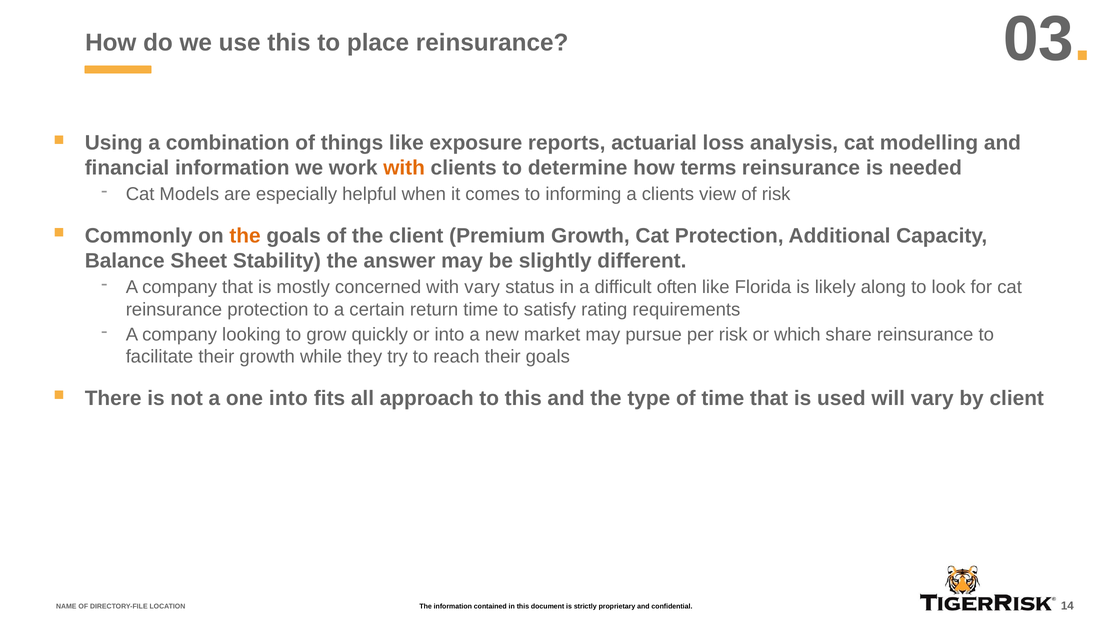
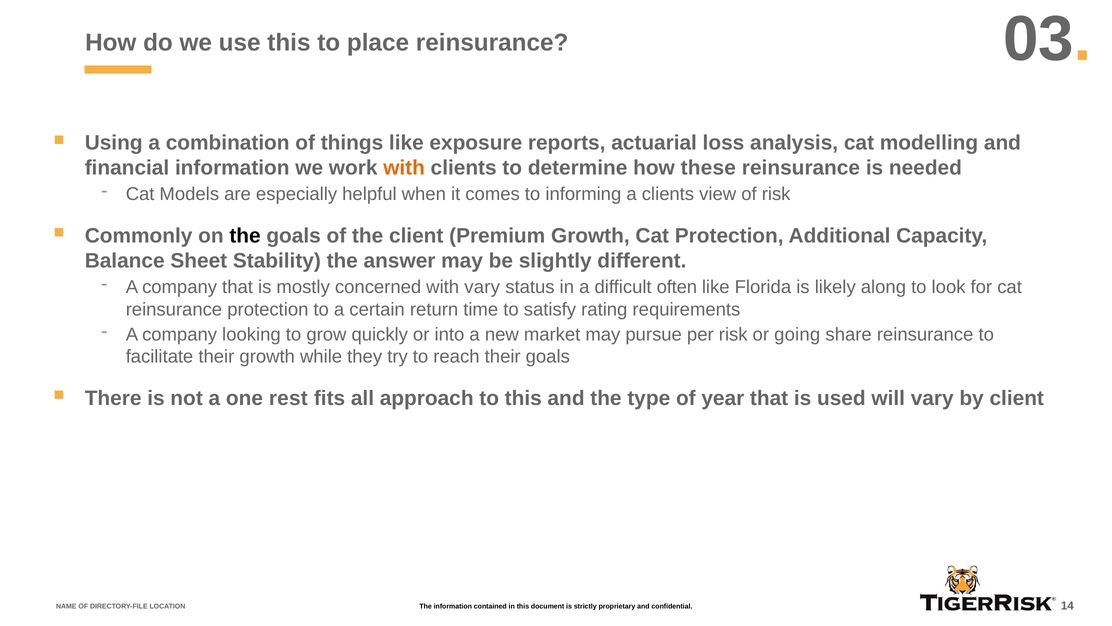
terms: terms -> these (708, 168)
the colour: orange -> black (245, 236)
which: which -> going (797, 334)
one into: into -> rest (288, 398)
of time: time -> year (723, 398)
